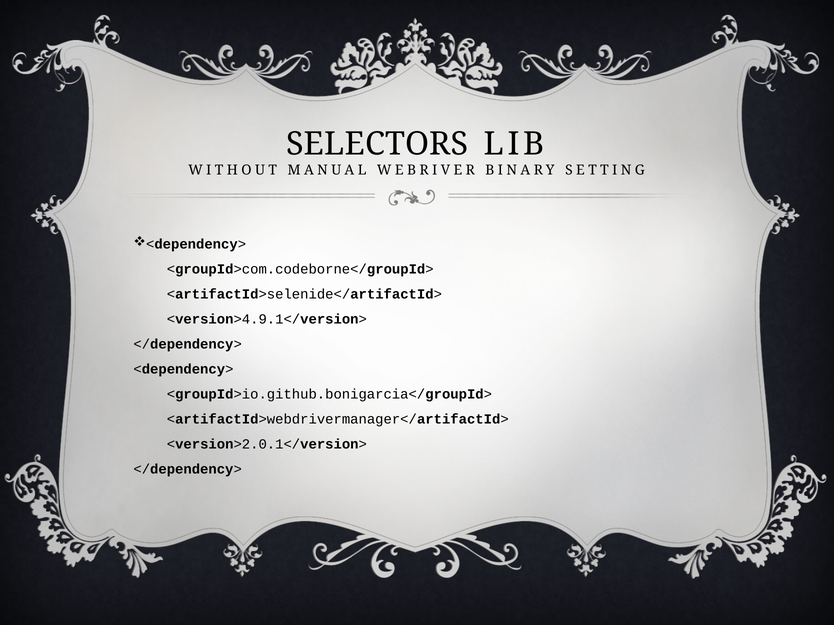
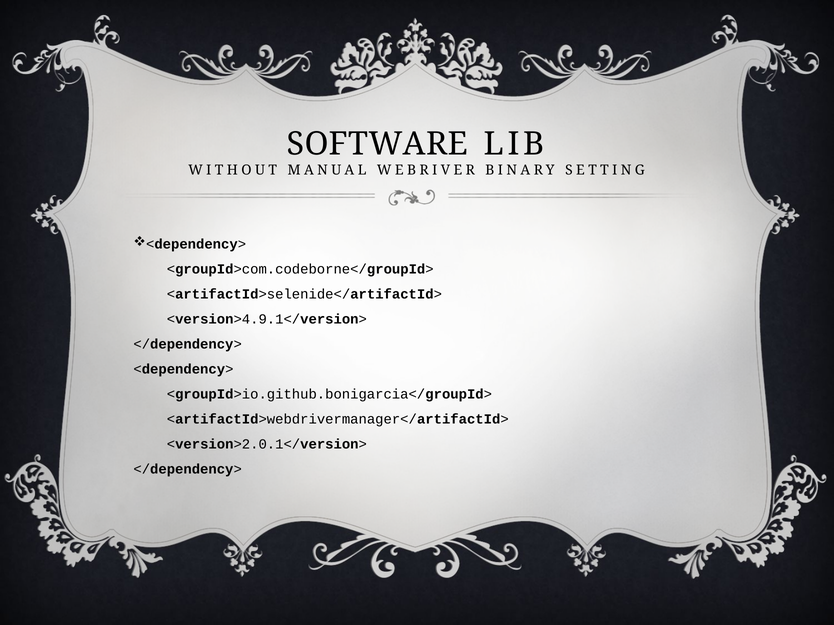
SELECTORS: SELECTORS -> SOFTWARE (377, 144)
